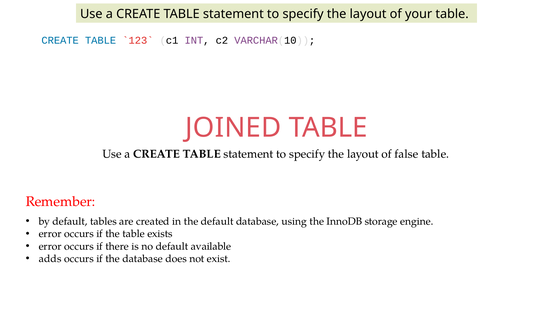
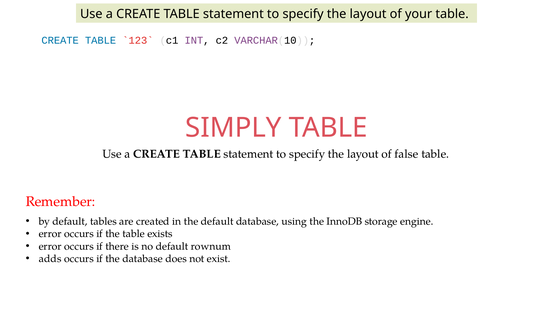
JOINED: JOINED -> SIMPLY (233, 128)
available: available -> rownum (211, 246)
